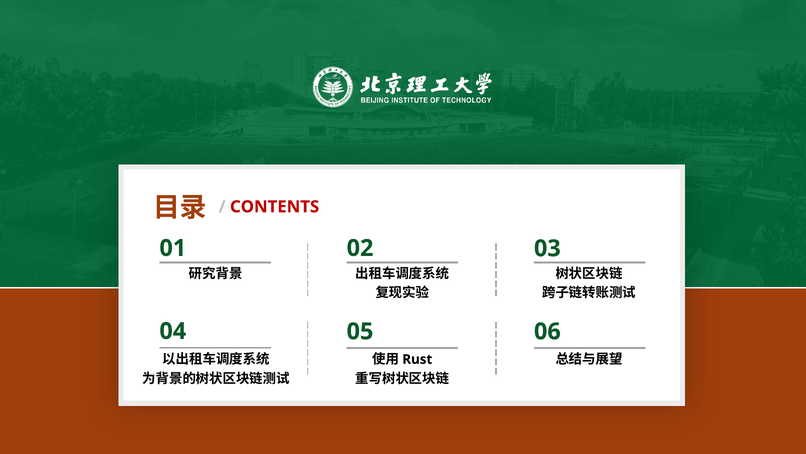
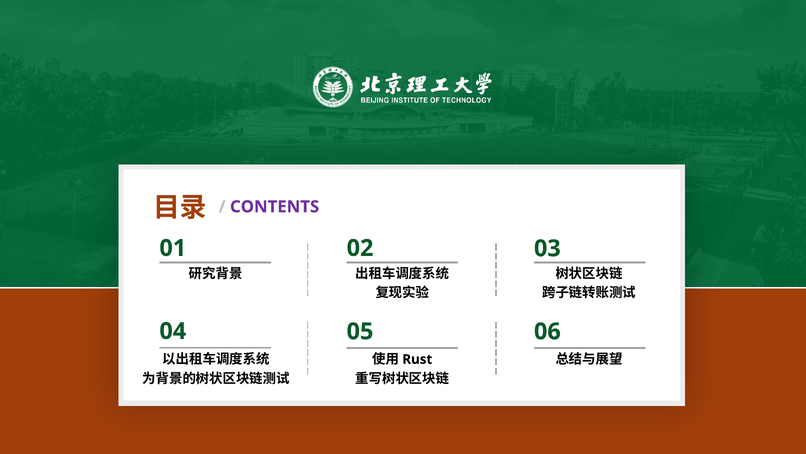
CONTENTS colour: red -> purple (275, 206)
